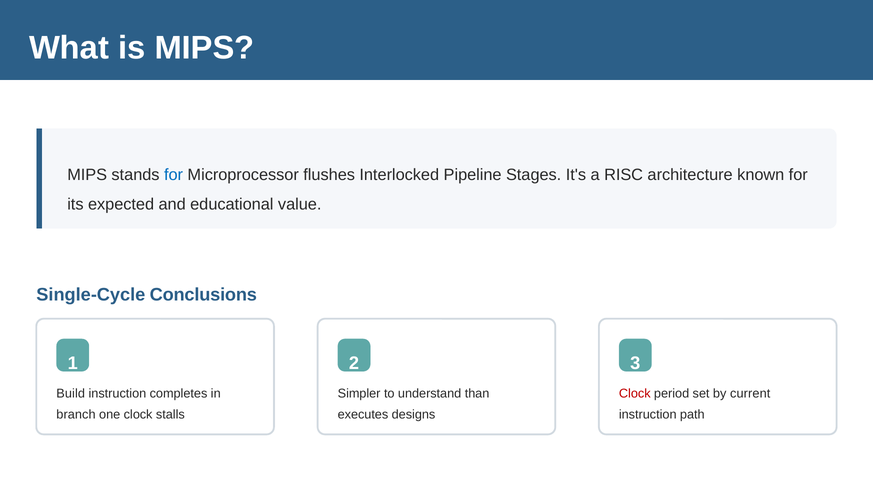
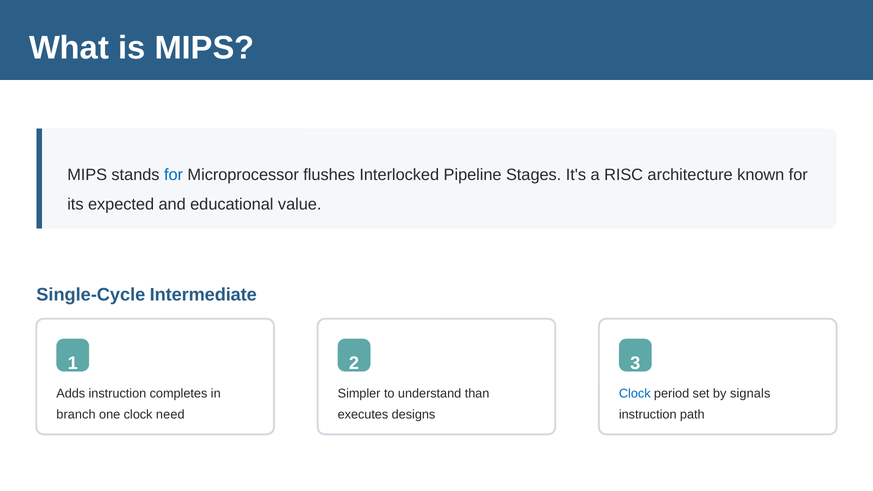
Conclusions: Conclusions -> Intermediate (203, 295)
Build: Build -> Adds (71, 393)
Clock colour: red -> blue (635, 393)
current: current -> signals (750, 393)
stalls: stalls -> need (170, 415)
